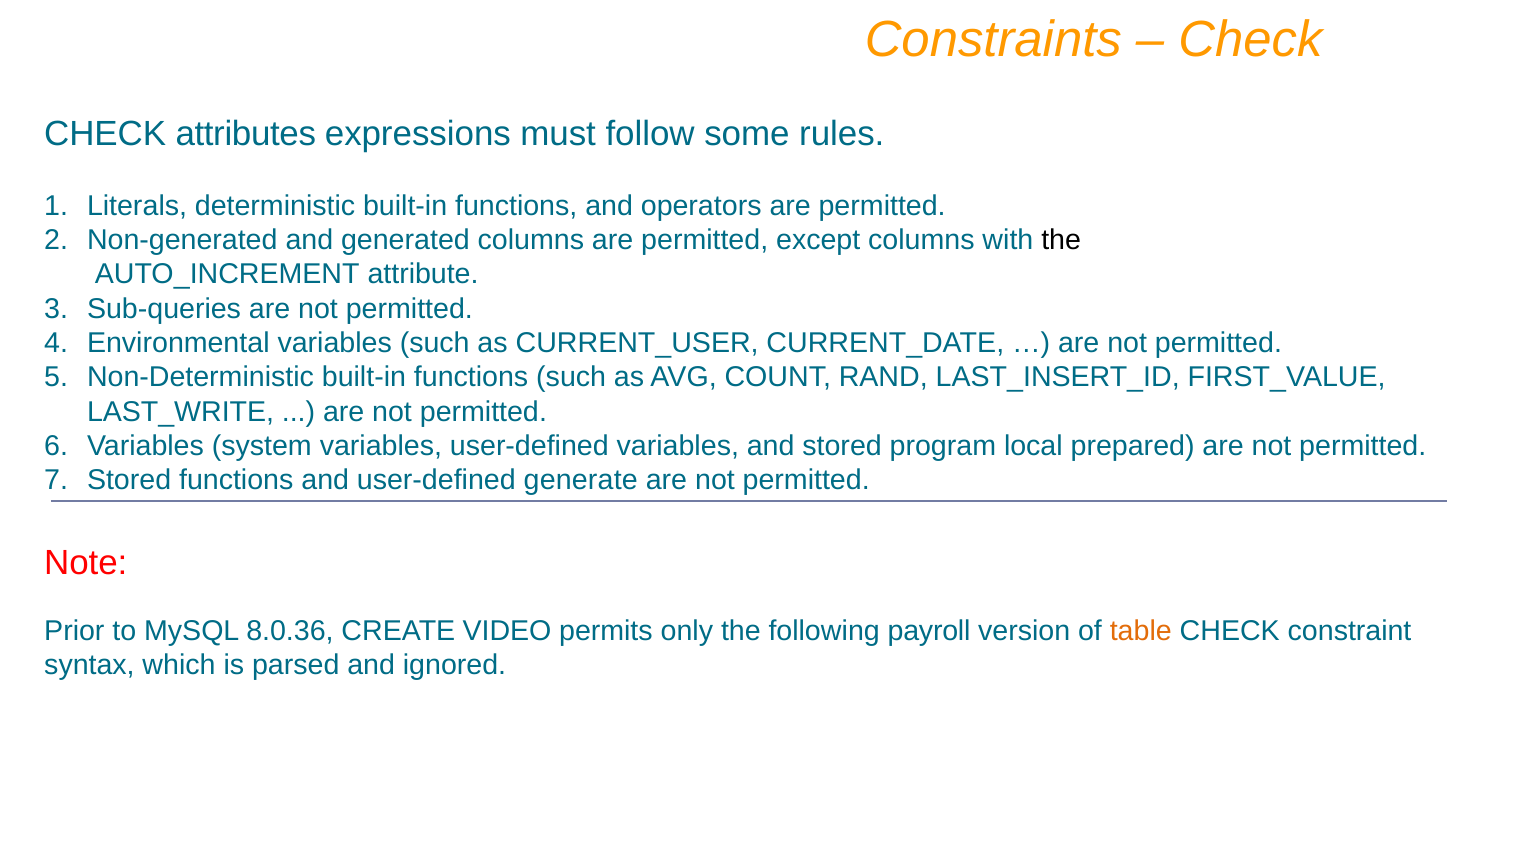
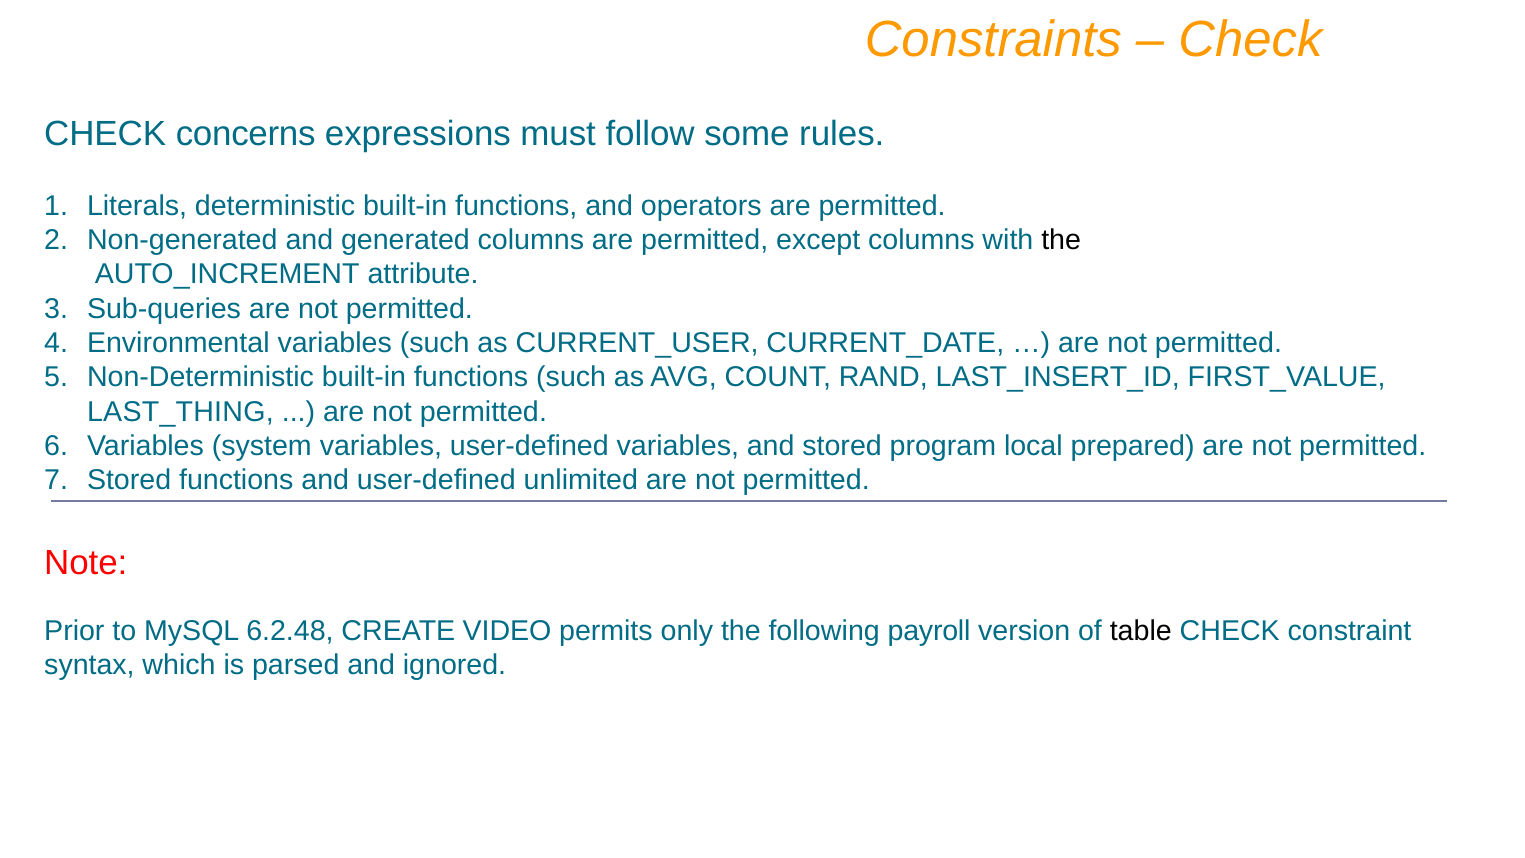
attributes: attributes -> concerns (246, 134)
LAST_WRITE: LAST_WRITE -> LAST_THING (180, 412)
generate: generate -> unlimited (581, 480)
8.0.36: 8.0.36 -> 6.2.48 (290, 631)
table colour: orange -> black (1141, 631)
